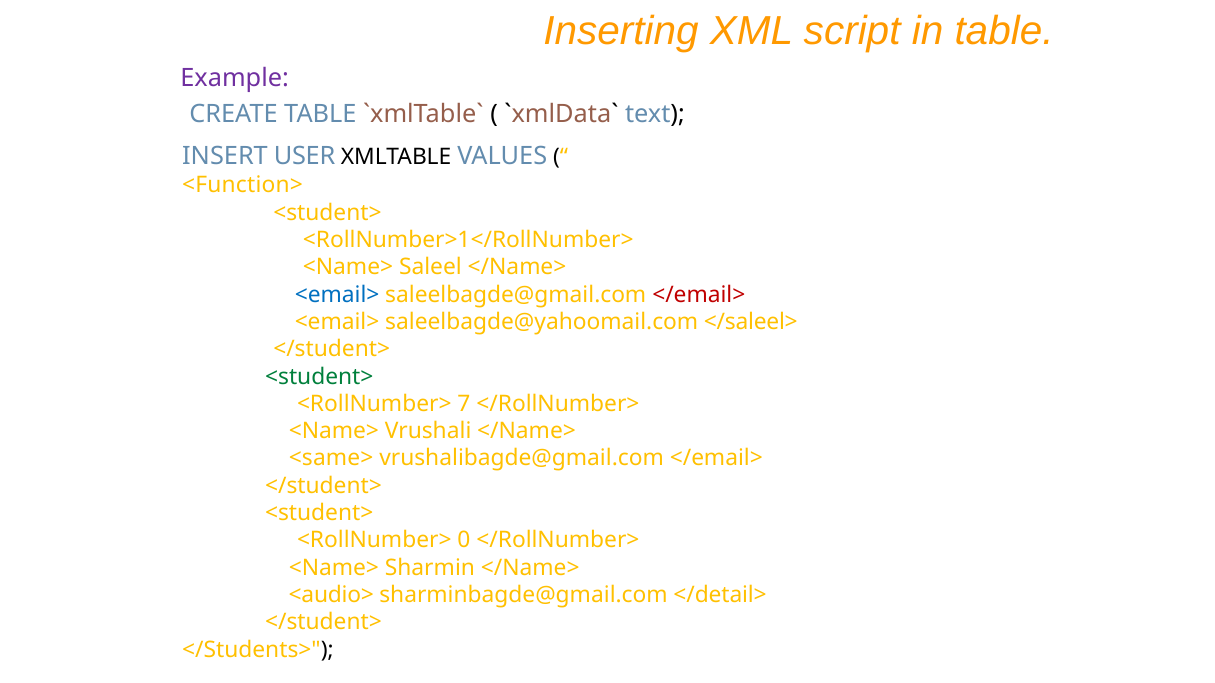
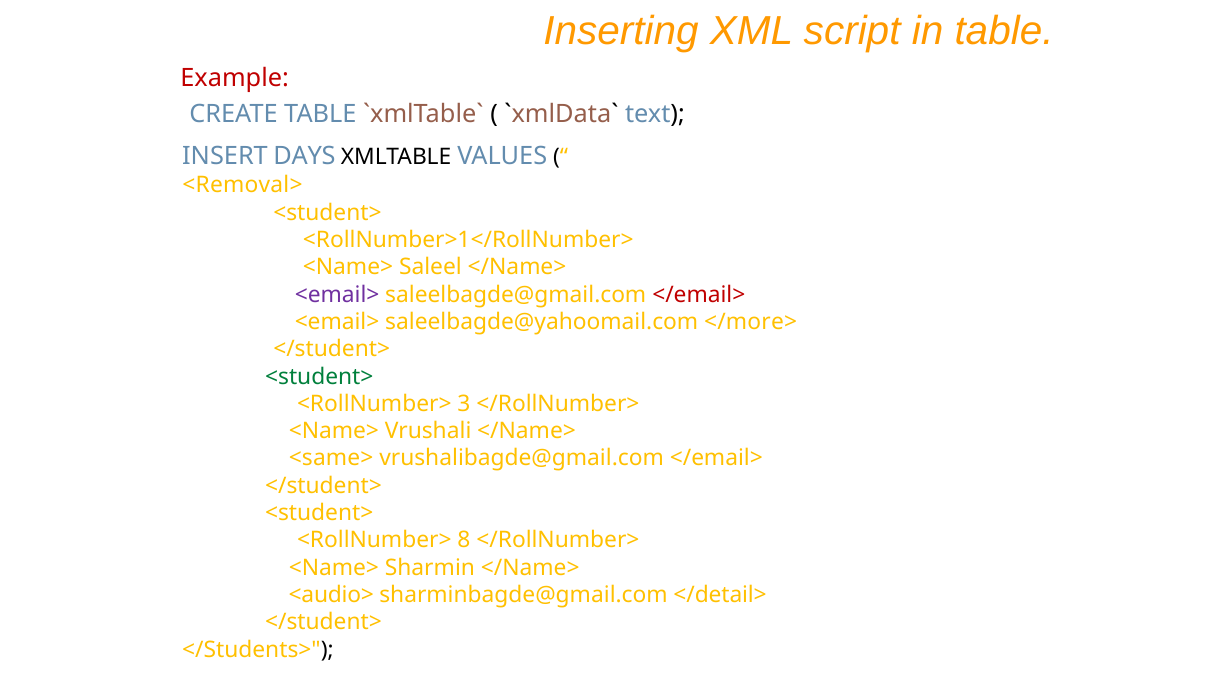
Example colour: purple -> red (235, 78)
USER: USER -> DAYS (305, 157)
<Function>: <Function> -> <Removal> (243, 185)
<email> colour: blue -> purple (337, 295)
</saleel>: </saleel> -> </more> (751, 322)
7: 7 -> 3 (464, 404)
0: 0 -> 8 (464, 541)
